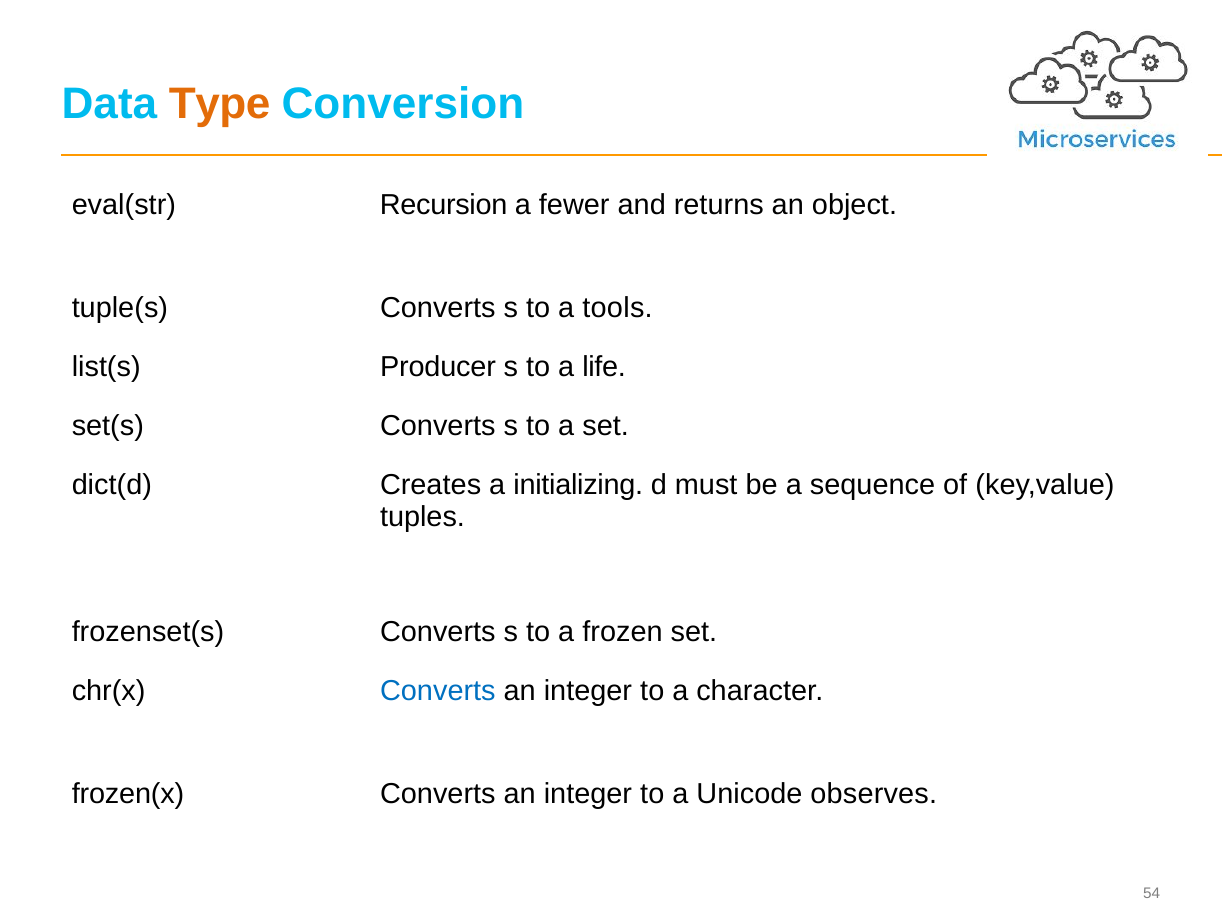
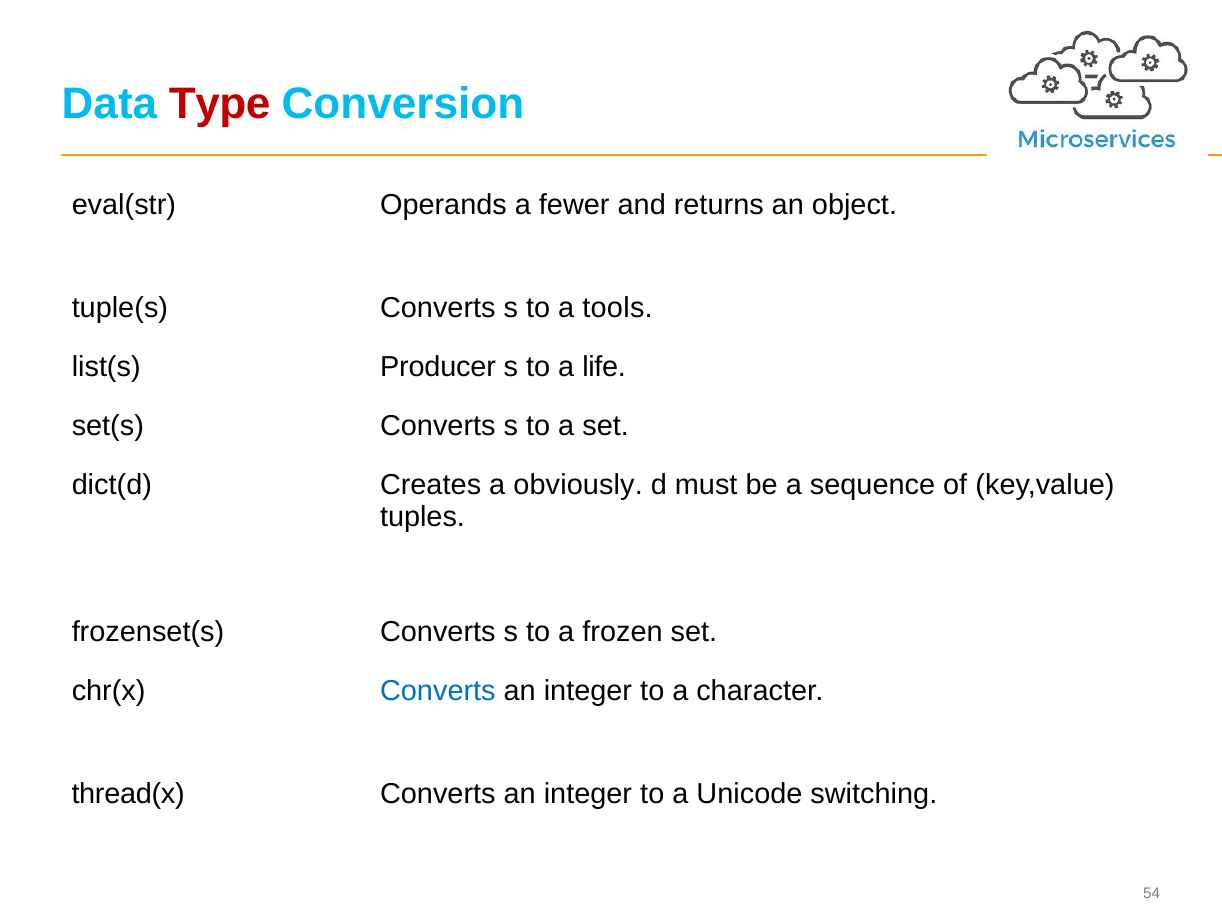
Type colour: orange -> red (220, 104)
Recursion: Recursion -> Operands (443, 205)
initializing: initializing -> obviously (578, 485)
frozen(x: frozen(x -> thread(x (128, 795)
observes: observes -> switching (874, 795)
